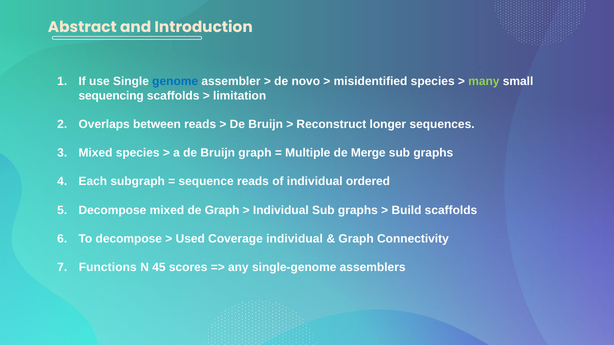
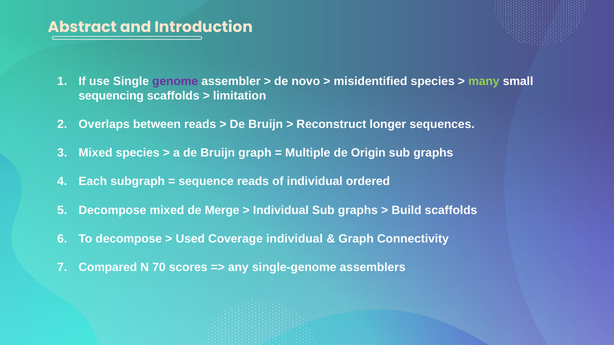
genome colour: blue -> purple (175, 81)
Merge: Merge -> Origin (368, 153)
de Graph: Graph -> Merge (222, 210)
Functions: Functions -> Compared (108, 268)
45: 45 -> 70 (159, 268)
